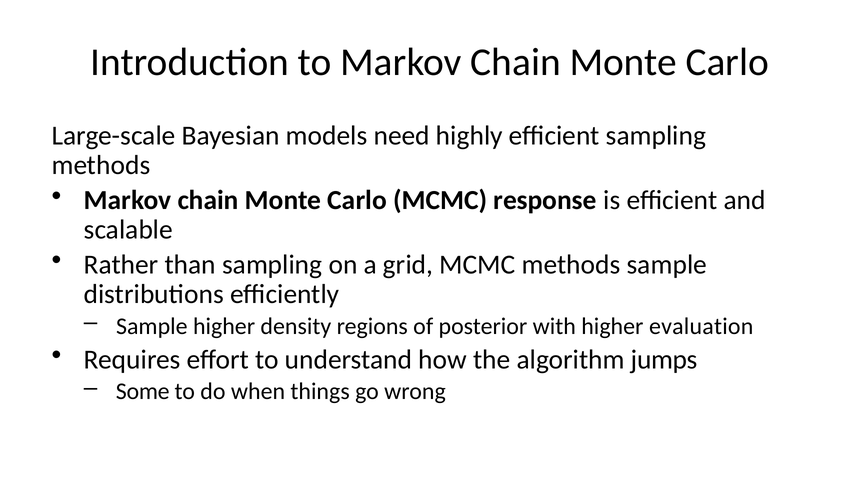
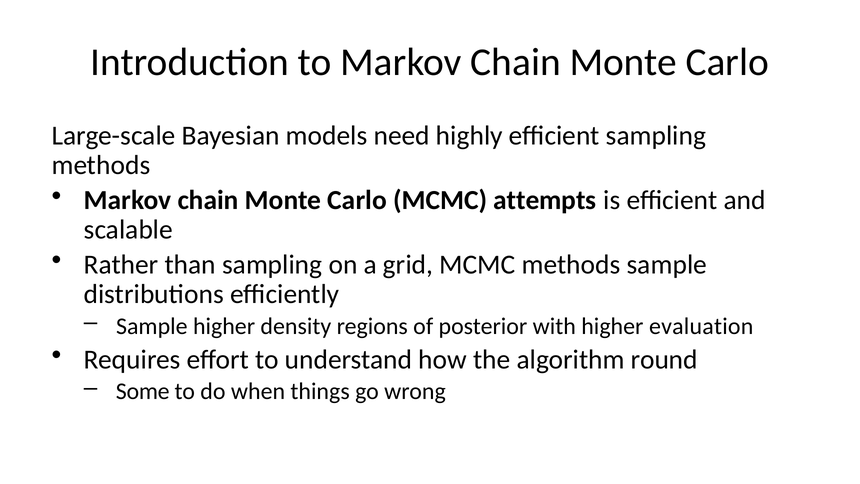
response: response -> attempts (545, 200)
jumps: jumps -> round (664, 359)
